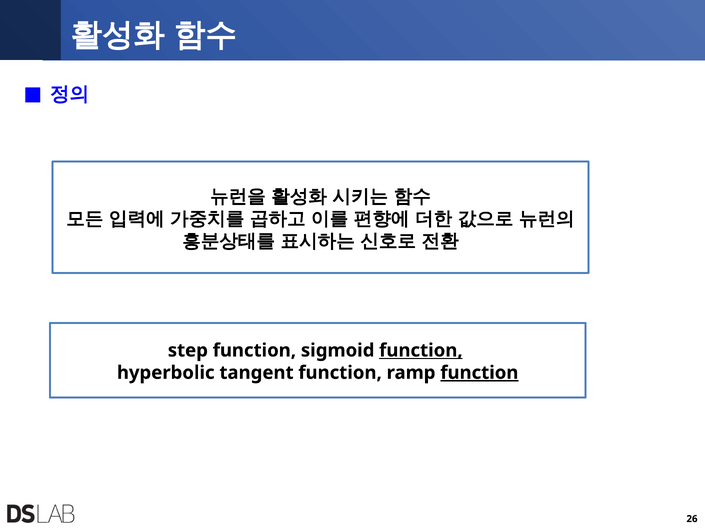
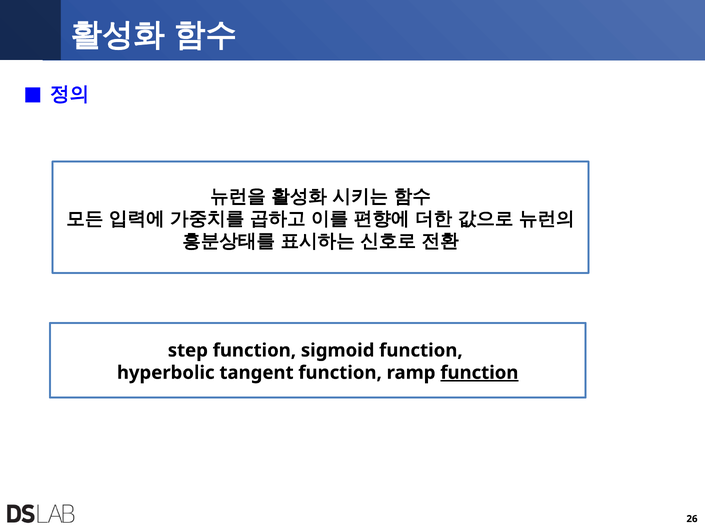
function underline: present -> none (421, 350)
